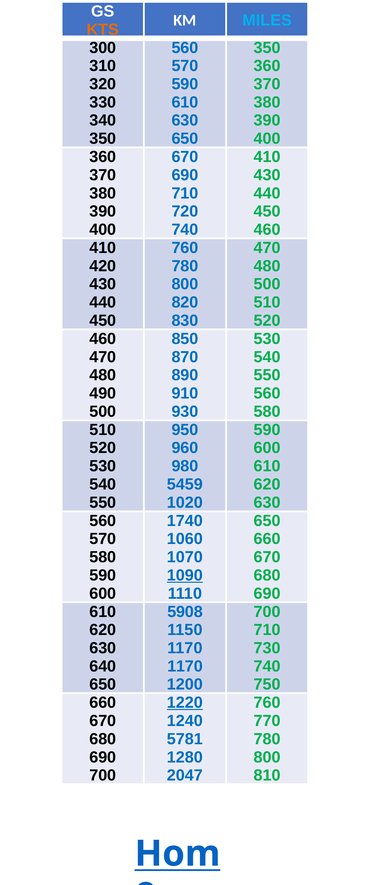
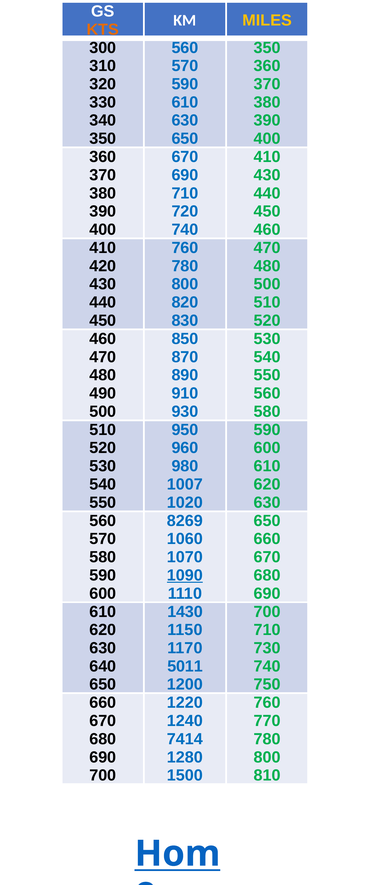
MILES colour: light blue -> yellow (267, 20)
5459: 5459 -> 1007 (185, 484)
1740: 1740 -> 8269 (185, 521)
5908: 5908 -> 1430 (185, 612)
1170: 1170 -> 5011 (185, 666)
1220 underline: present -> none (185, 703)
5781: 5781 -> 7414 (185, 739)
2047: 2047 -> 1500 (185, 776)
